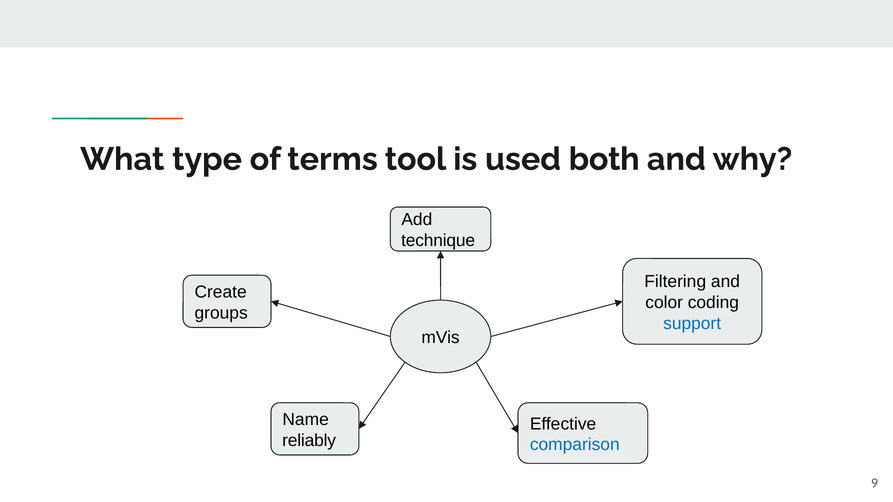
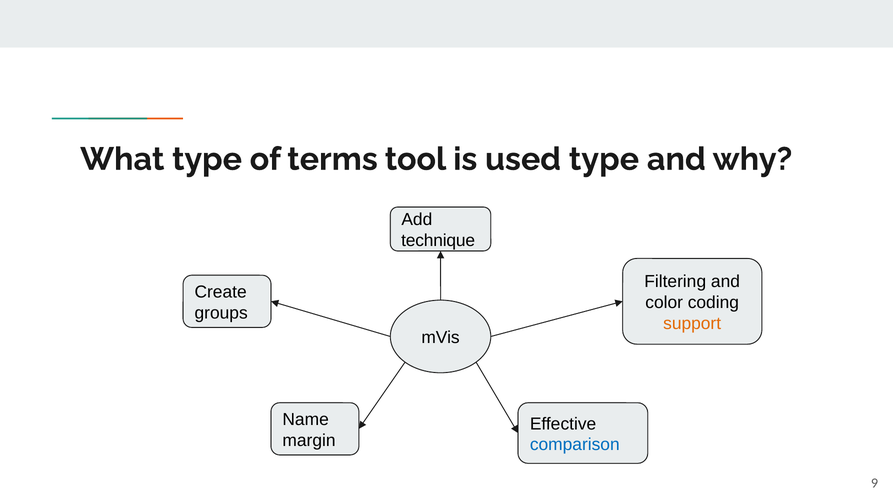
used both: both -> type (604, 159)
support colour: blue -> orange (692, 324)
reliably: reliably -> margin (309, 441)
